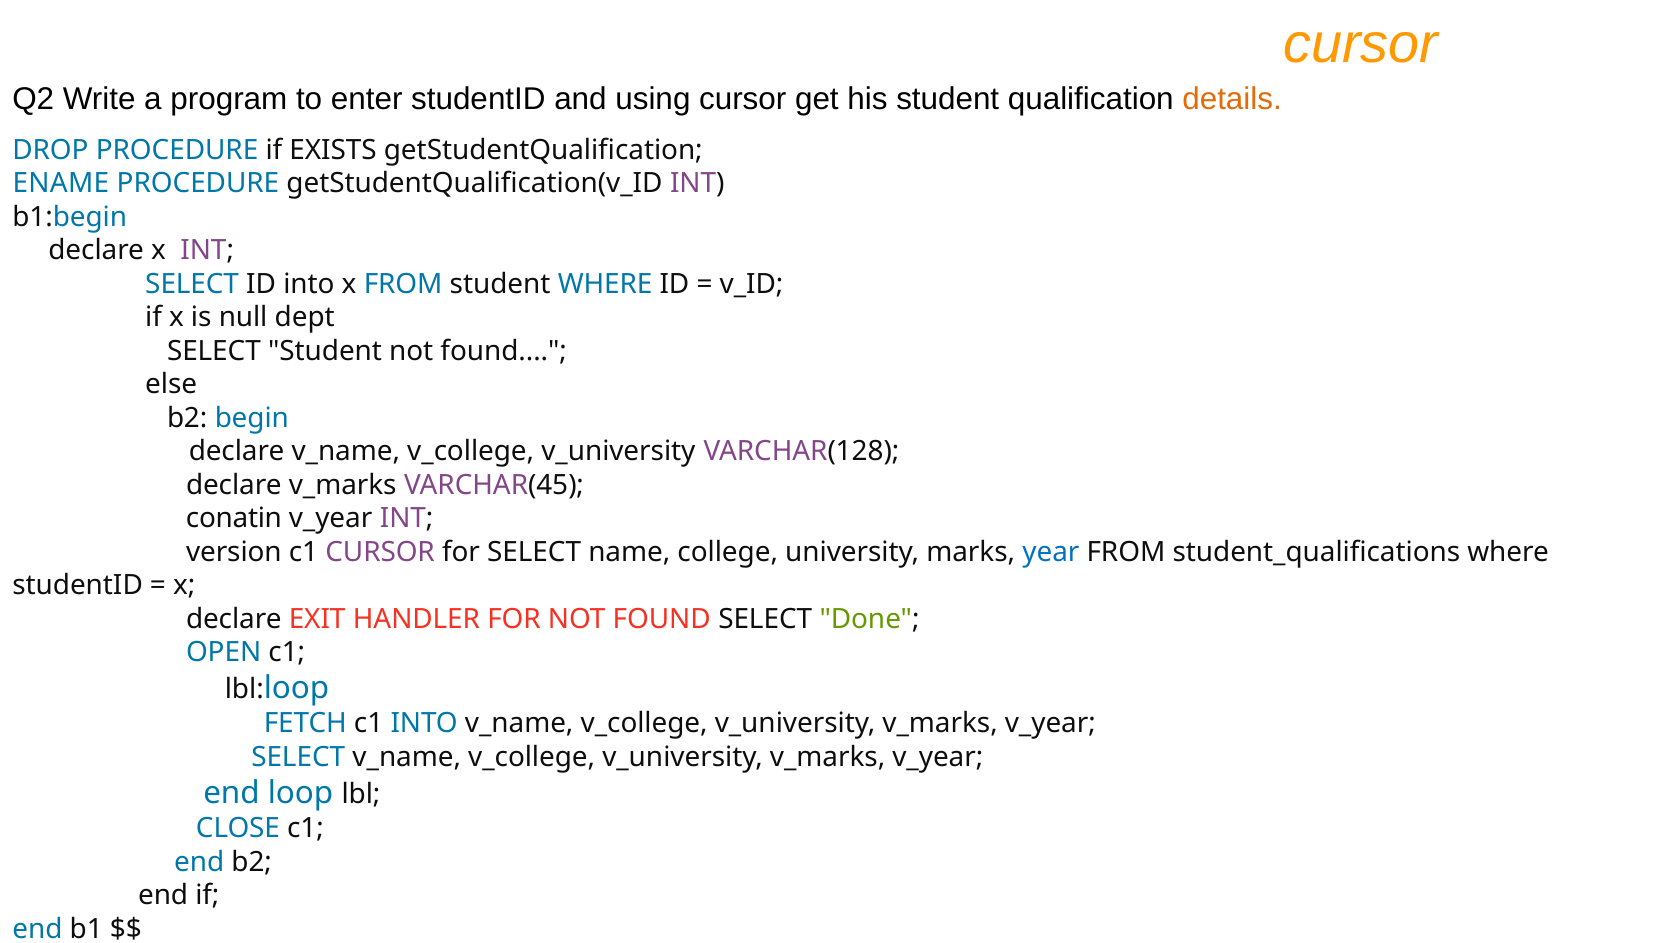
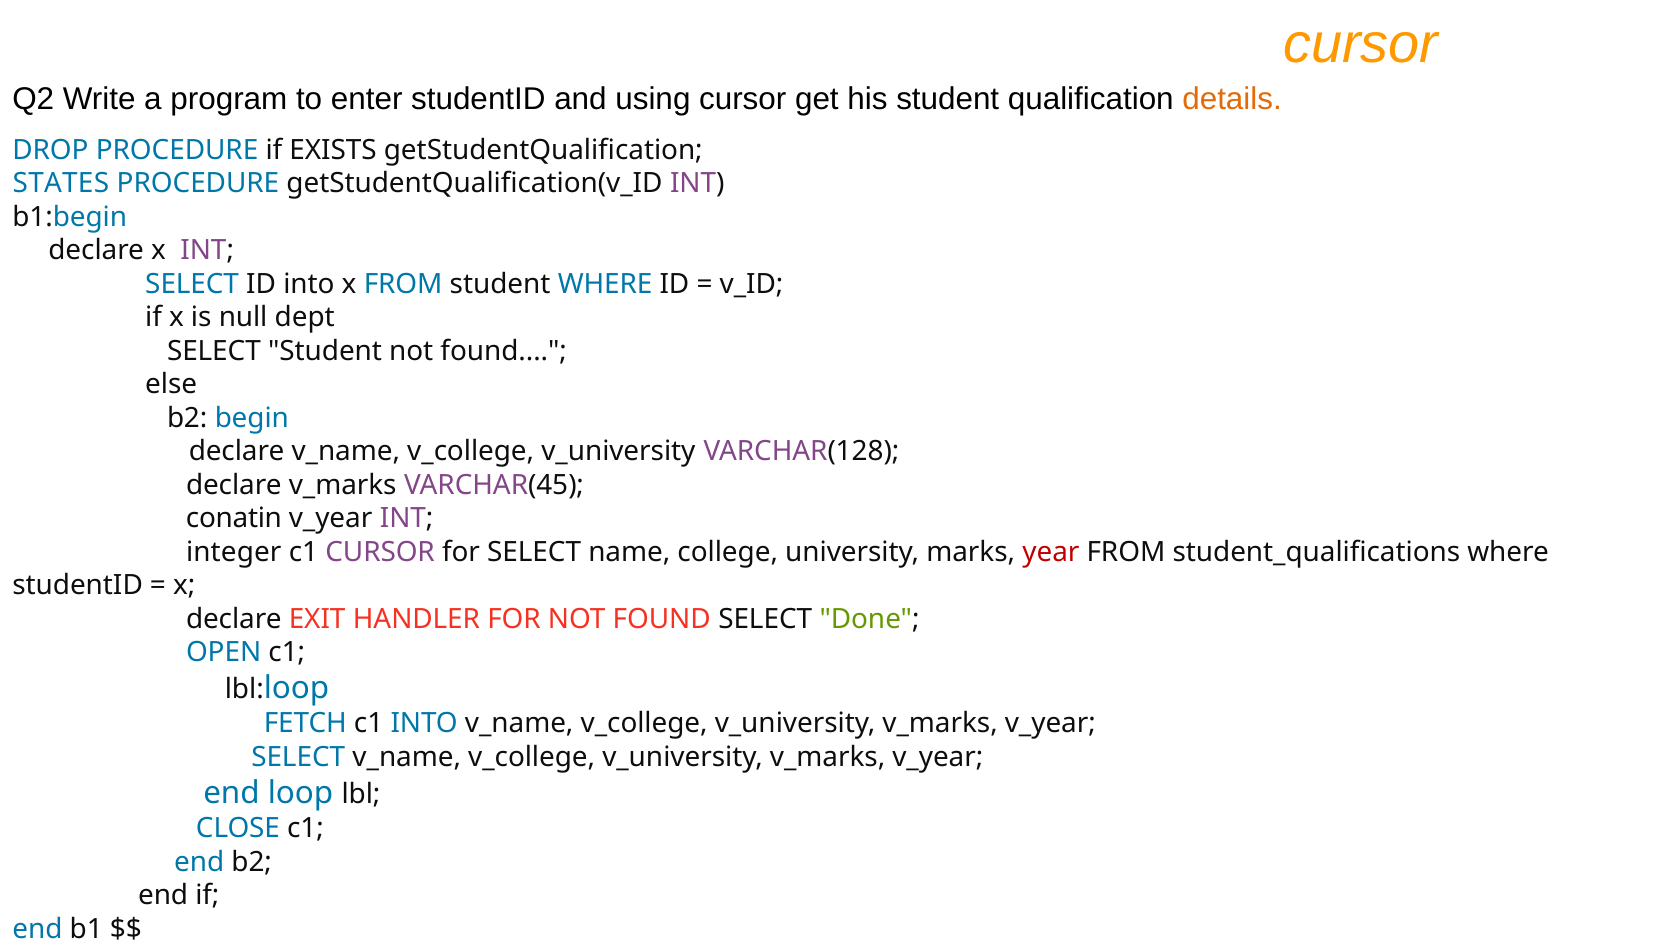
ENAME: ENAME -> STATES (61, 183)
version: version -> integer (234, 552)
year colour: blue -> red (1051, 552)
